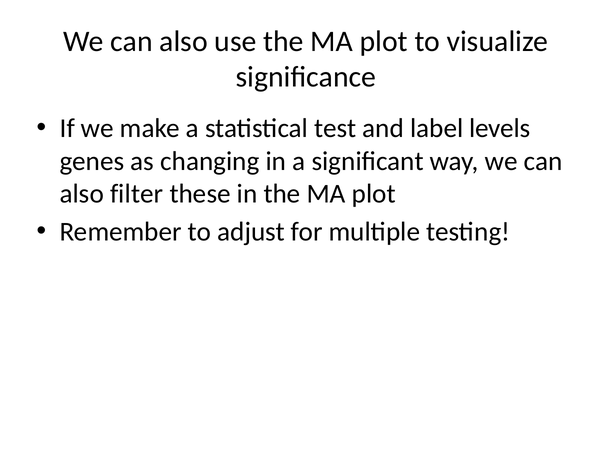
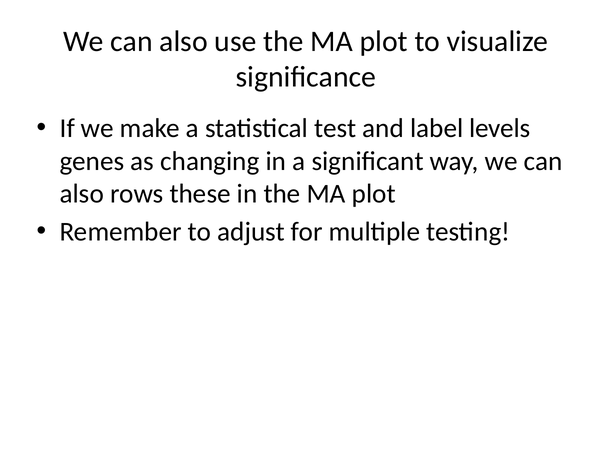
filter: filter -> rows (137, 194)
